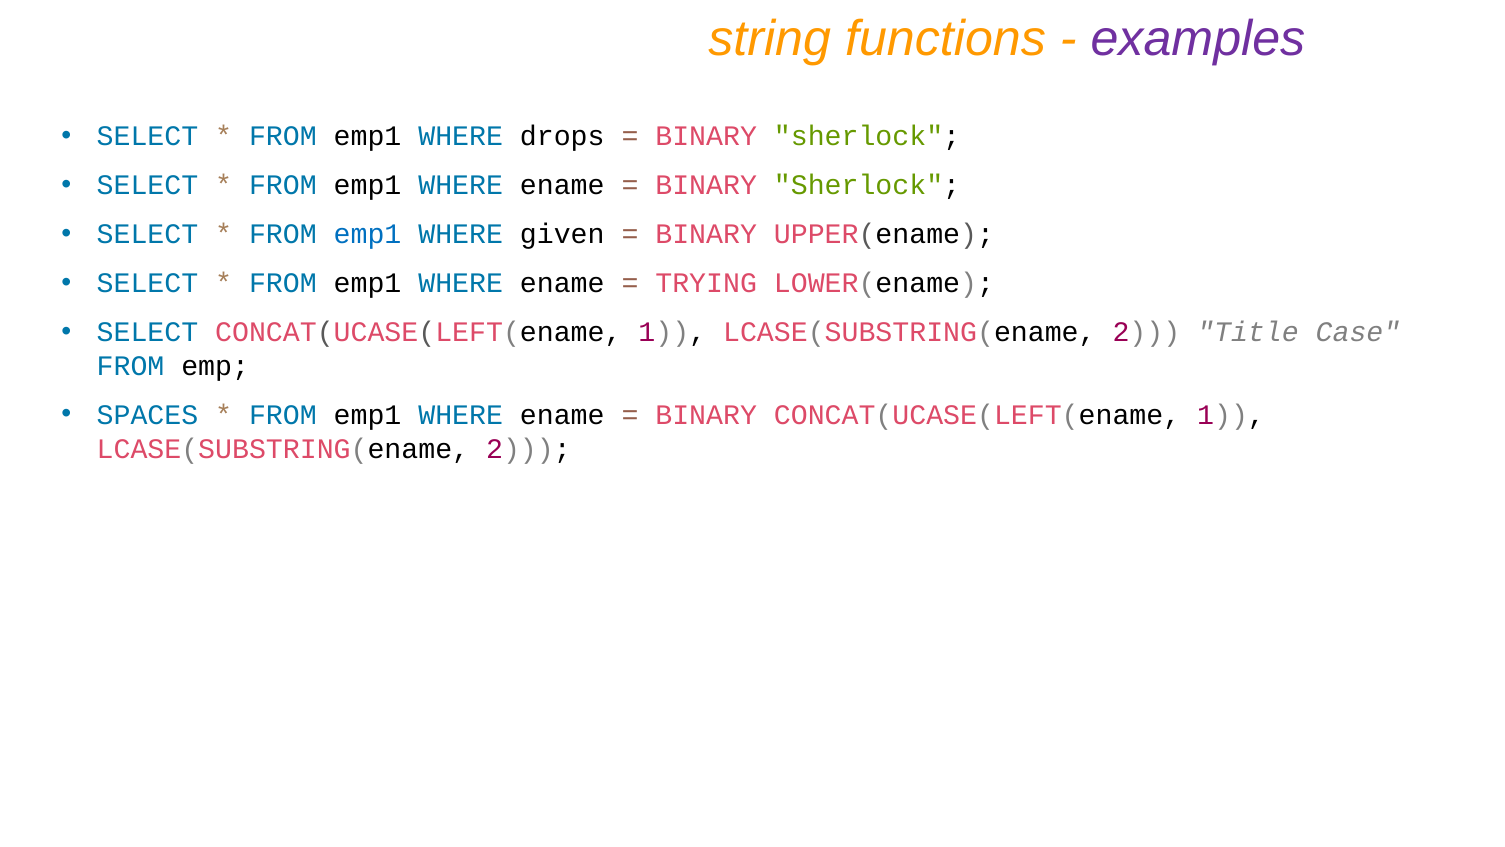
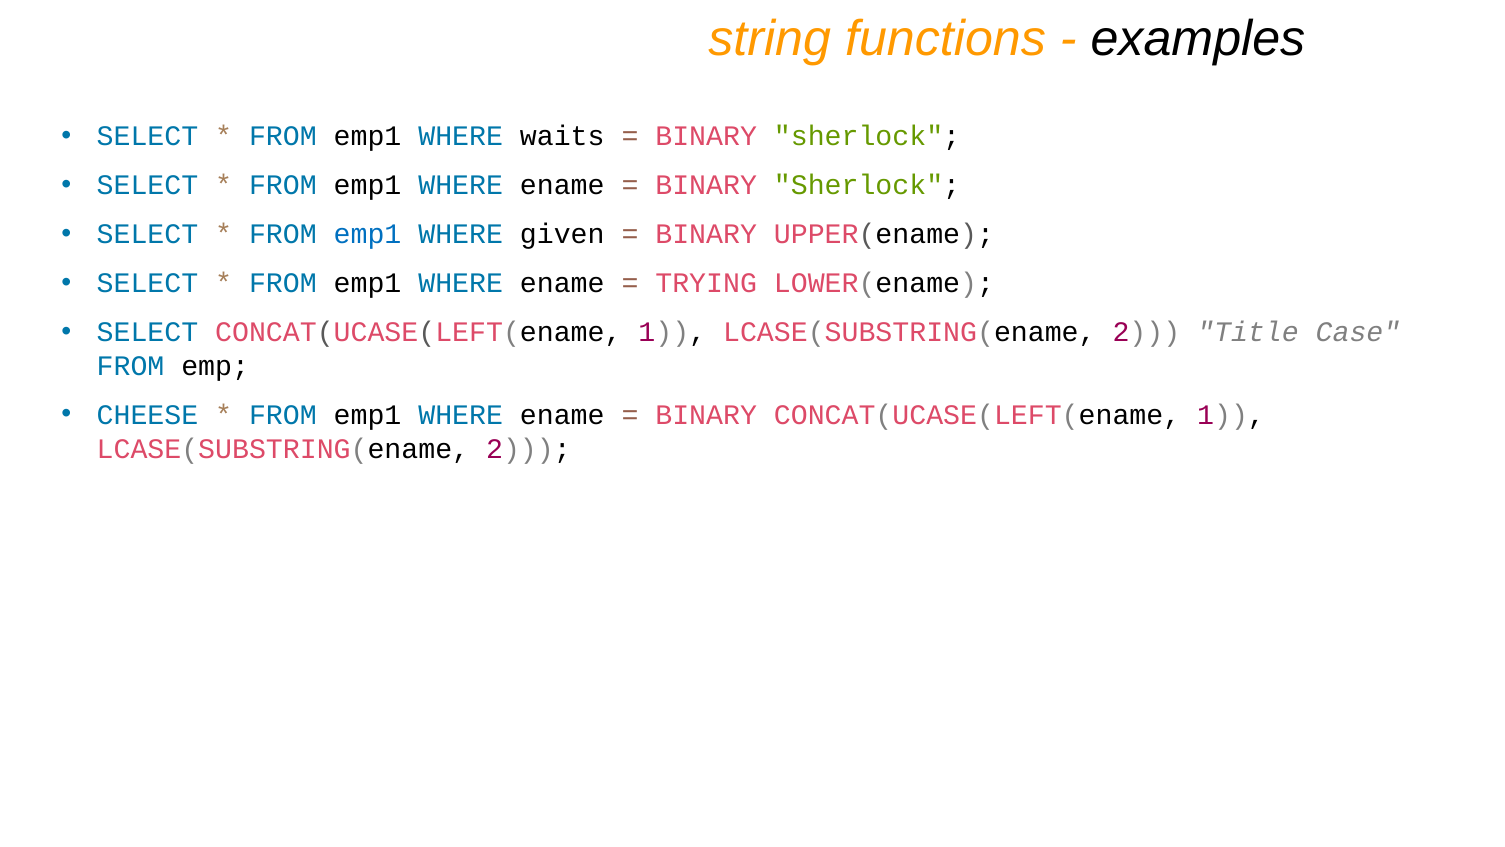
examples colour: purple -> black (1198, 39)
drops: drops -> waits (562, 137)
SPACES: SPACES -> CHEESE (147, 415)
